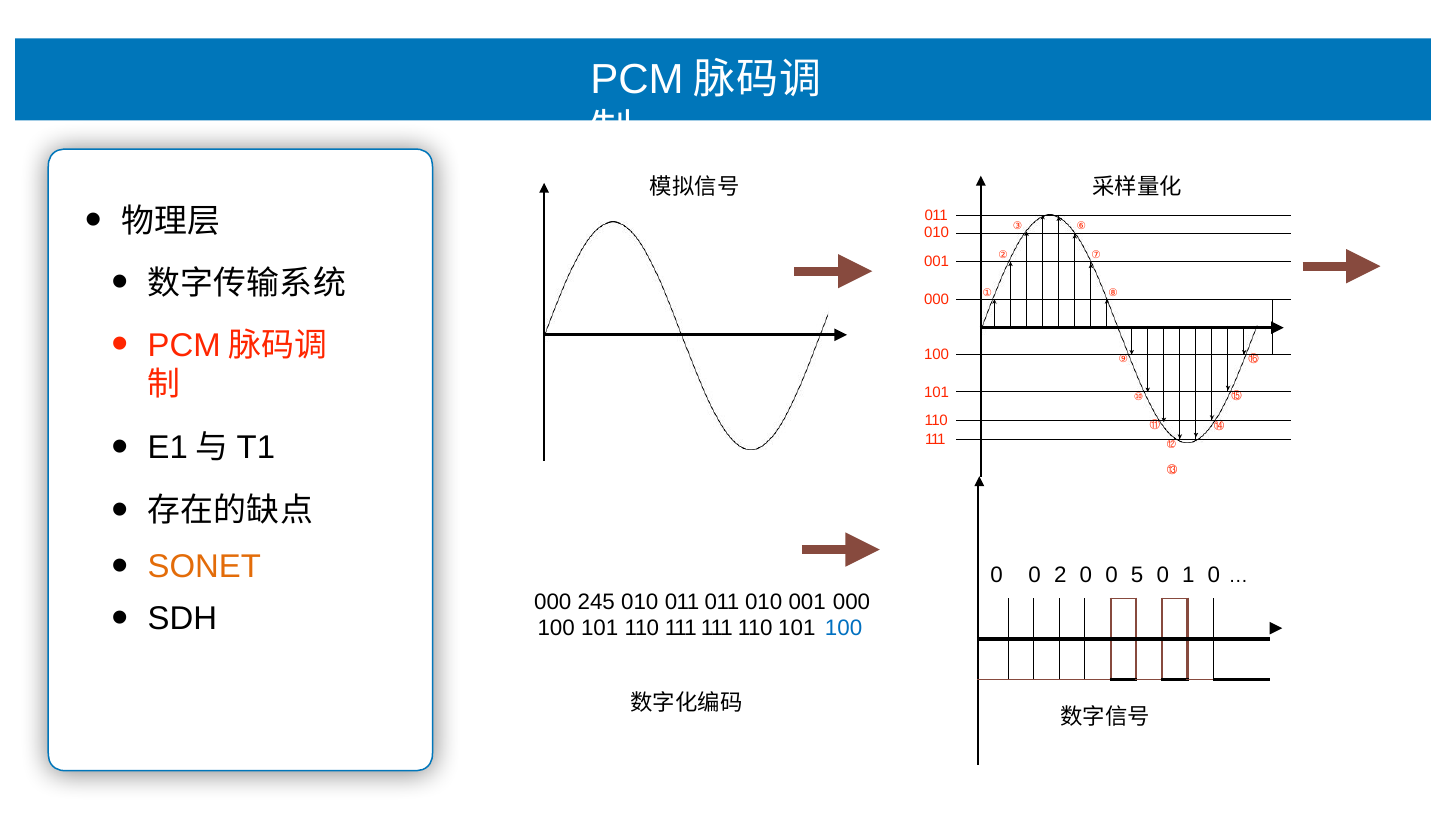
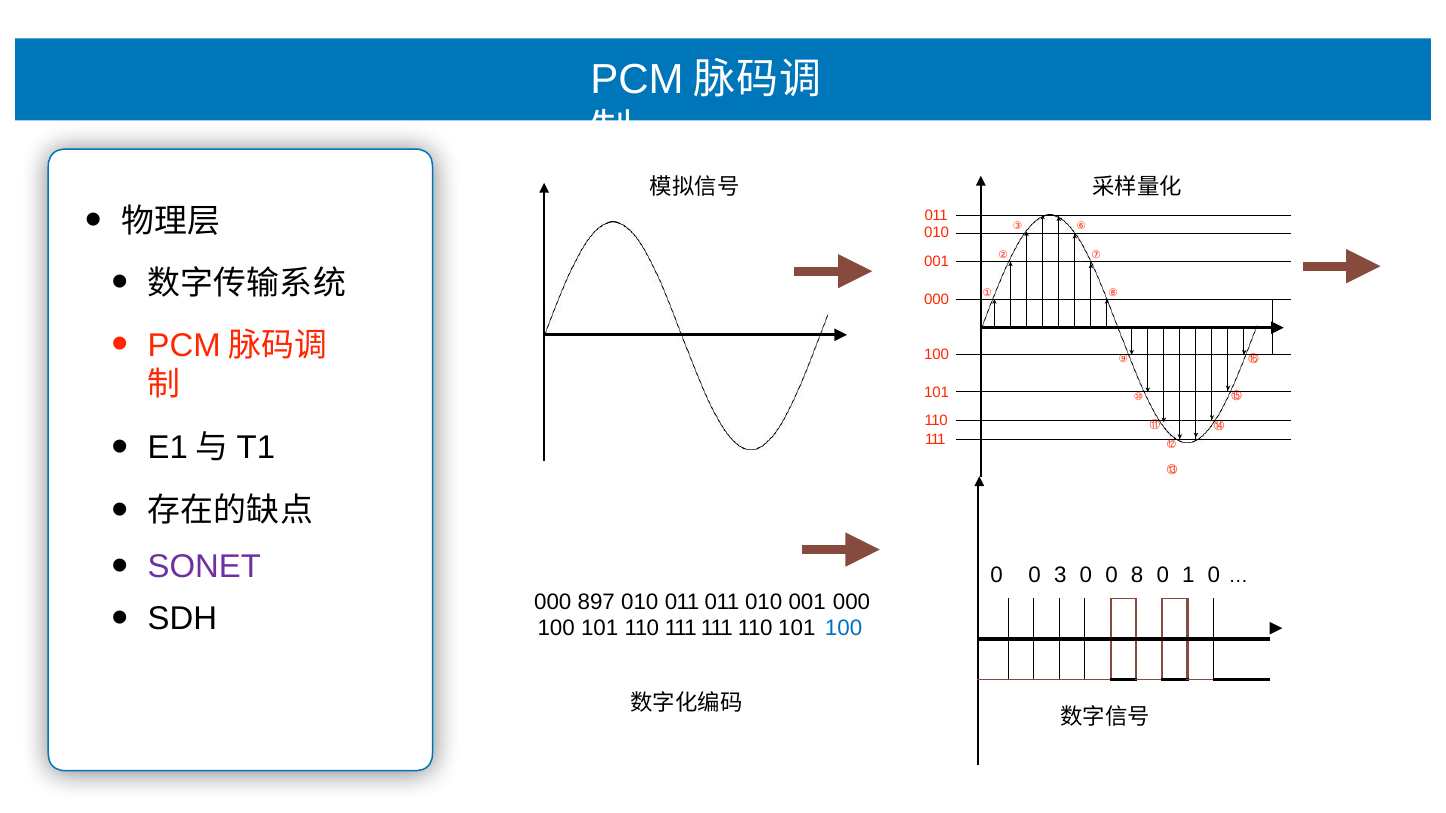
SONET colour: orange -> purple (204, 567)
2: 2 -> 3 (1060, 576)
5: 5 -> 8 (1137, 576)
245: 245 -> 897 (596, 602)
